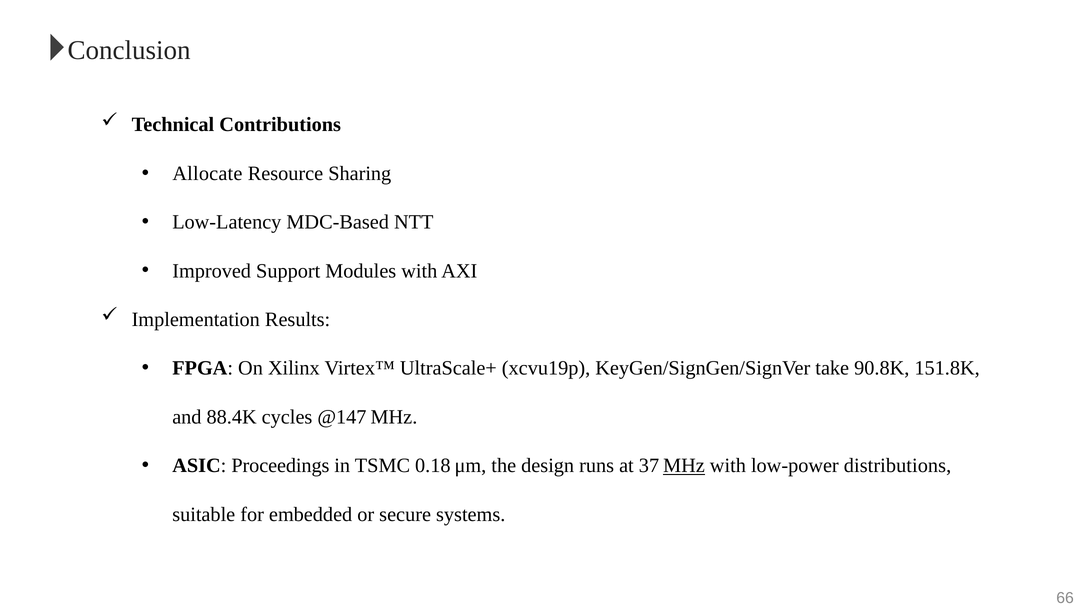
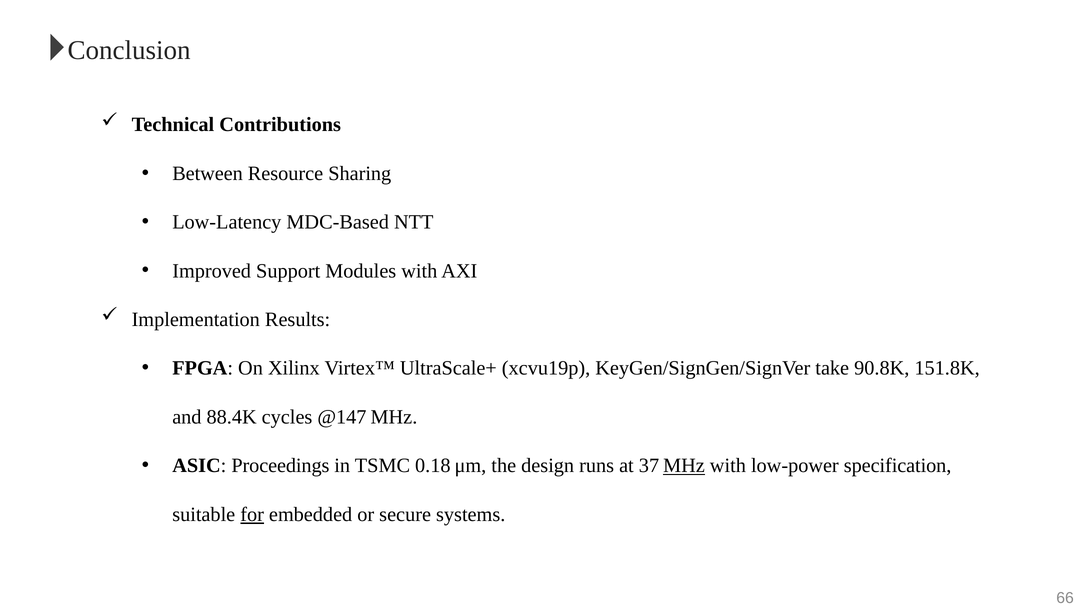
Allocate: Allocate -> Between (208, 173)
distributions: distributions -> specification (898, 465)
for underline: none -> present (252, 514)
